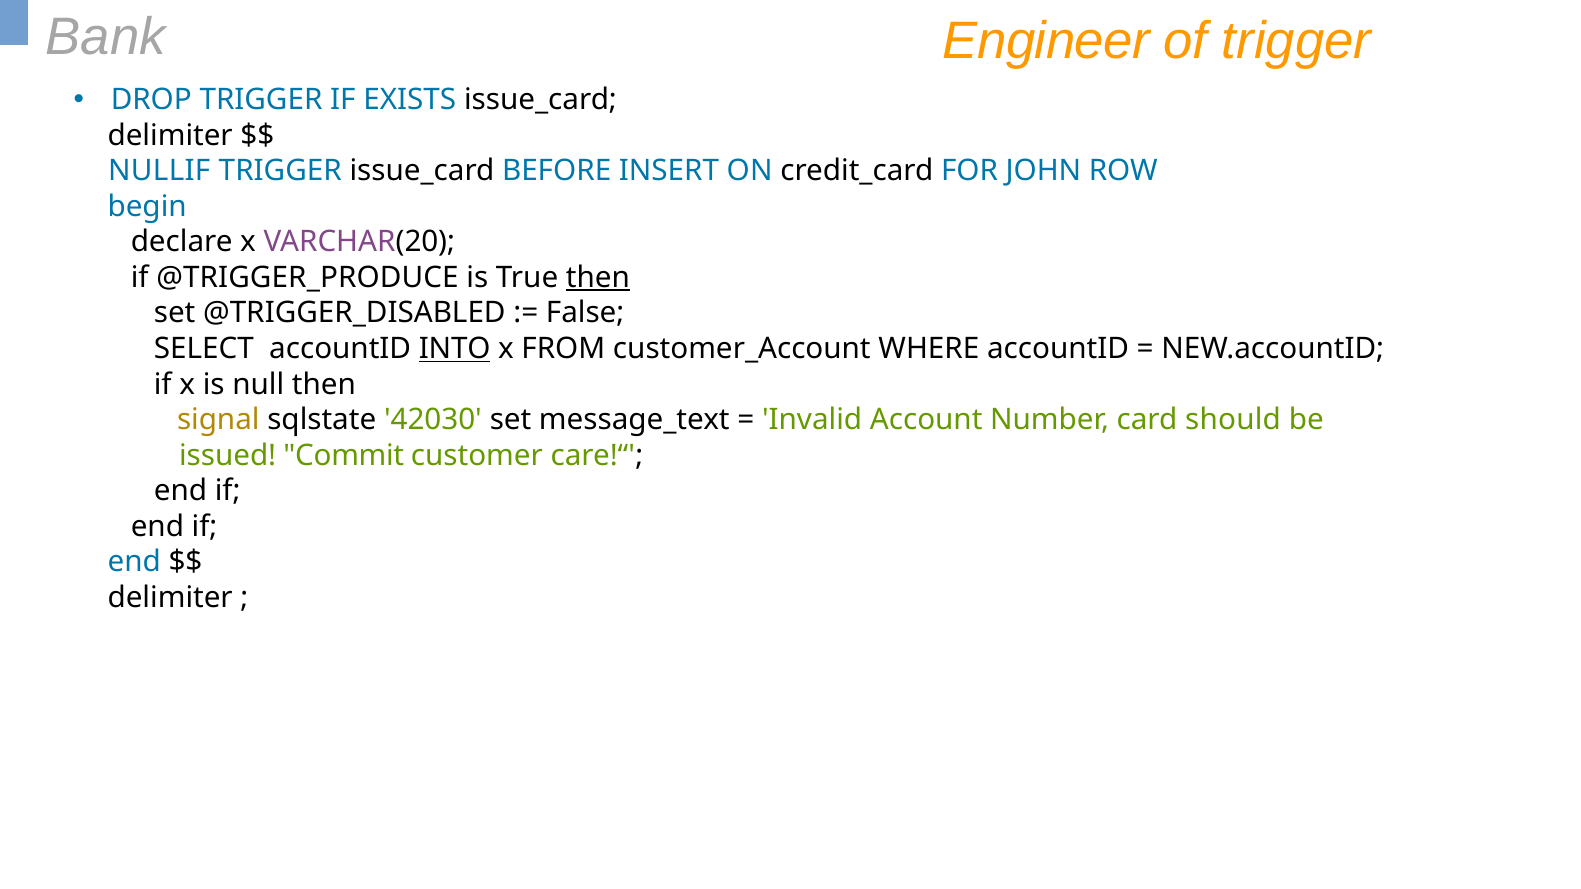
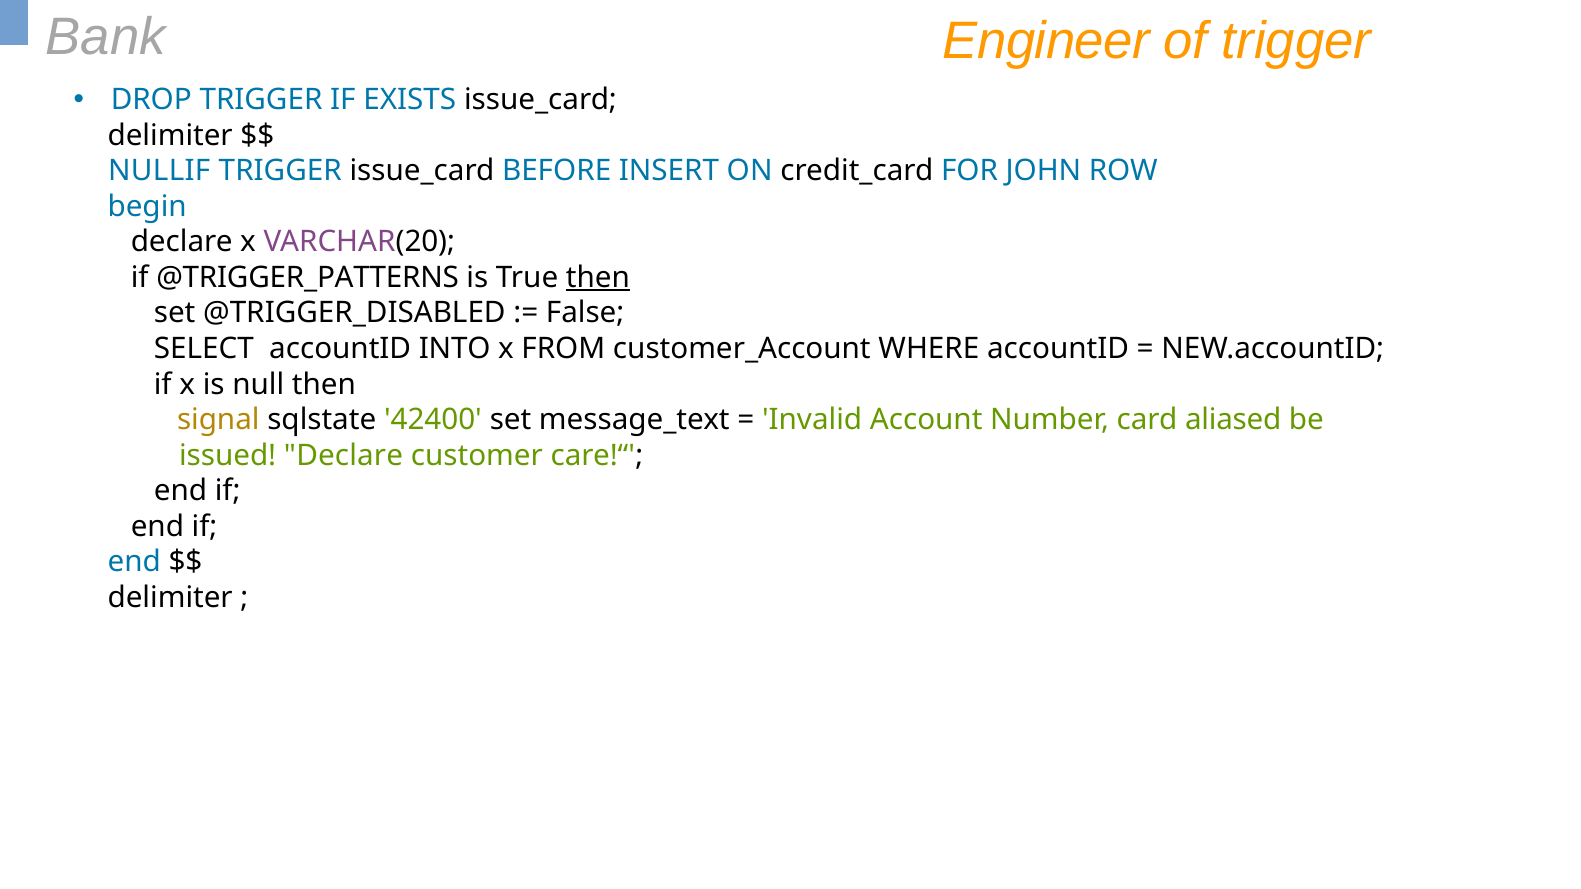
@TRIGGER_PRODUCE: @TRIGGER_PRODUCE -> @TRIGGER_PATTERNS (308, 278)
INTO underline: present -> none (455, 349)
42030: 42030 -> 42400 (433, 420)
should: should -> aliased (1233, 420)
issued Commit: Commit -> Declare (344, 456)
